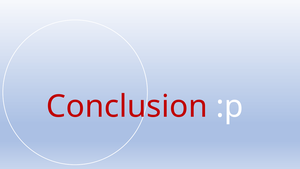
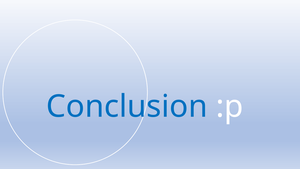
Conclusion colour: red -> blue (127, 106)
